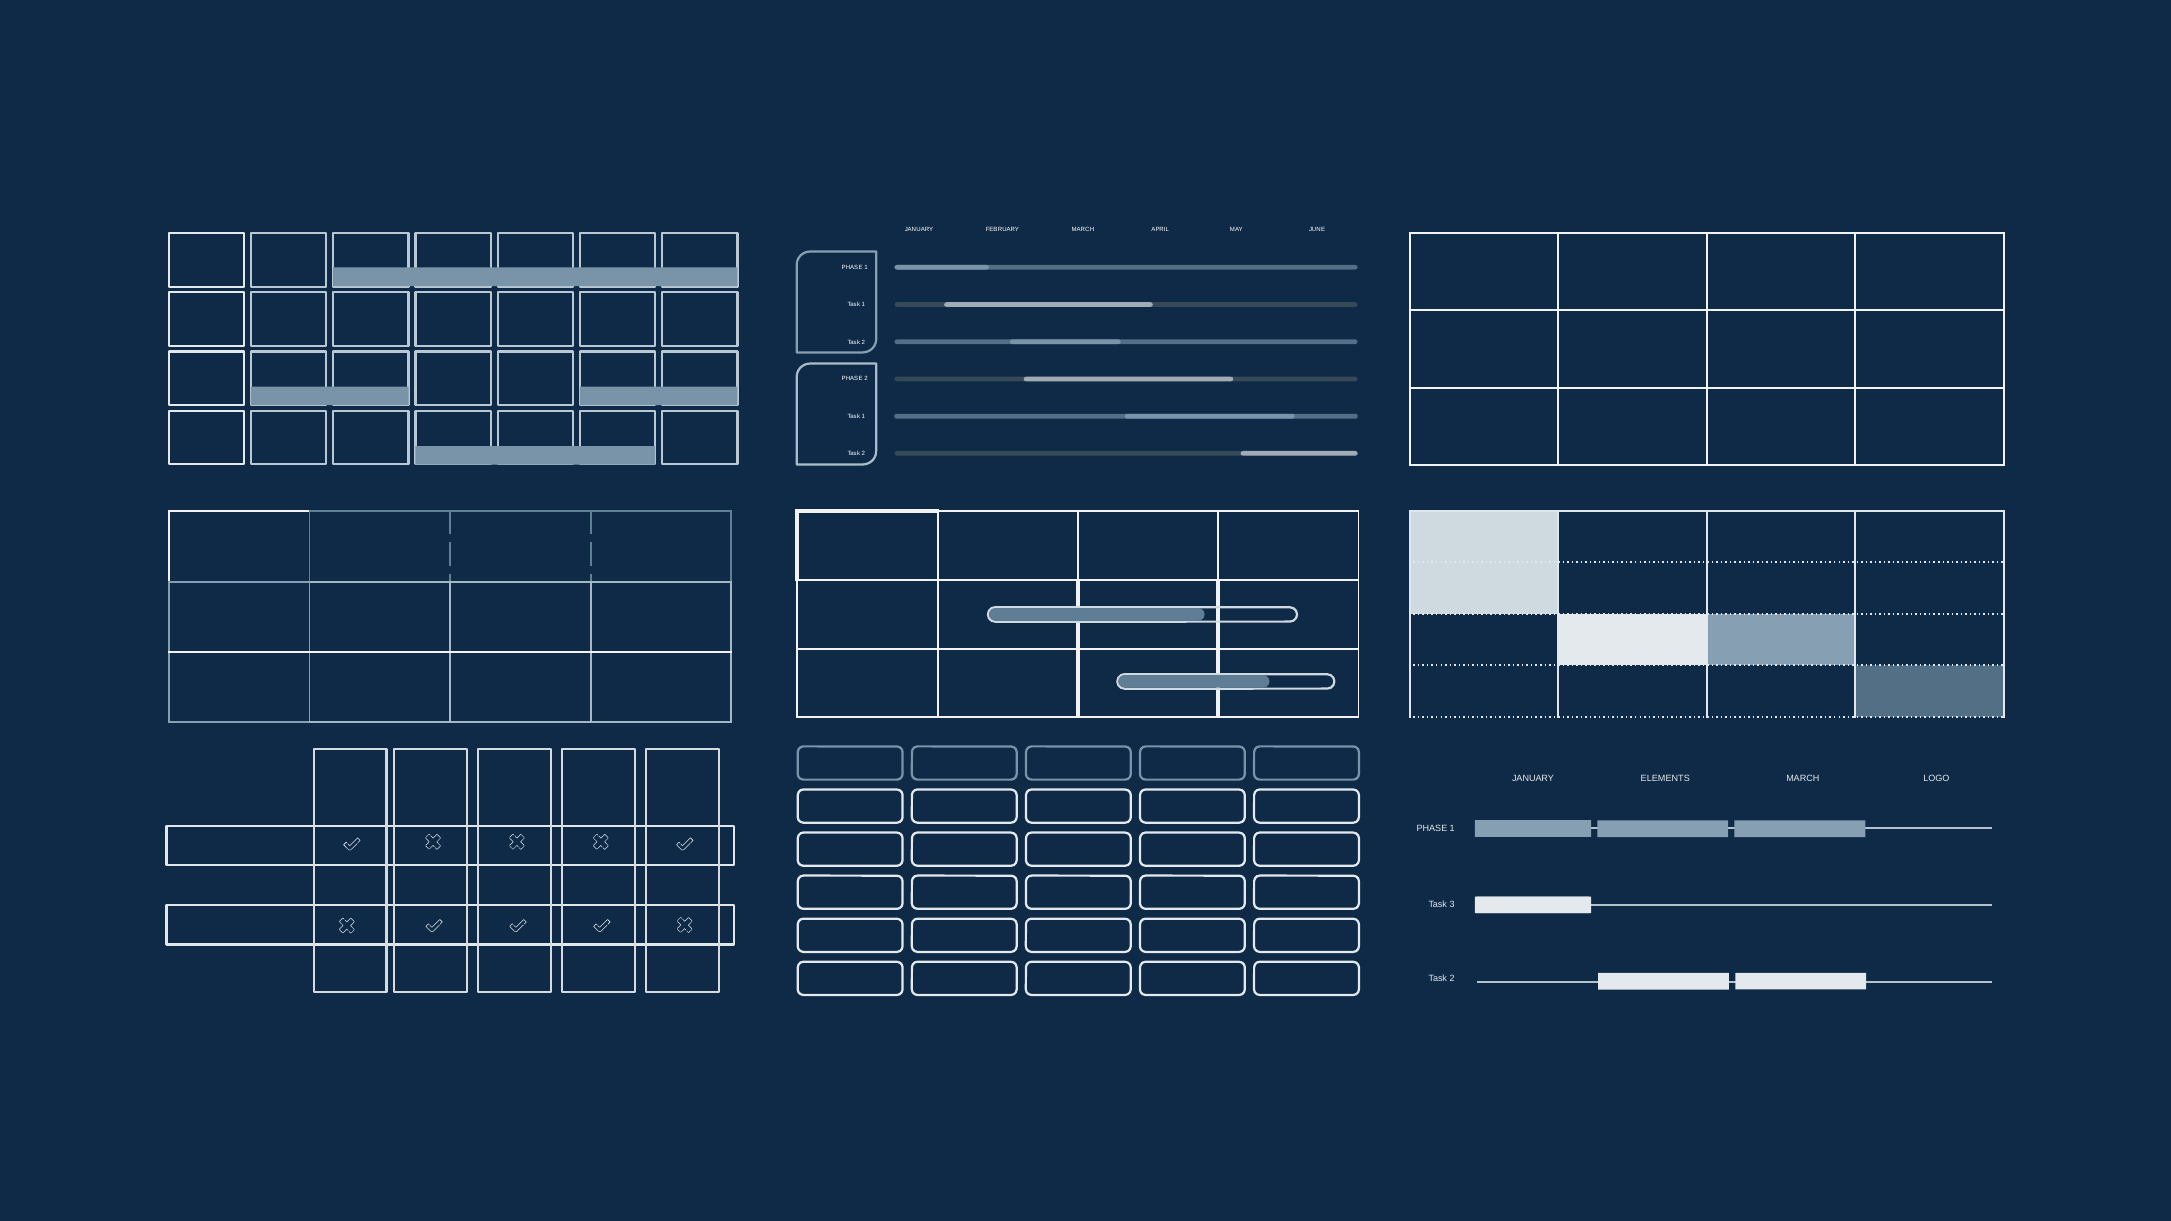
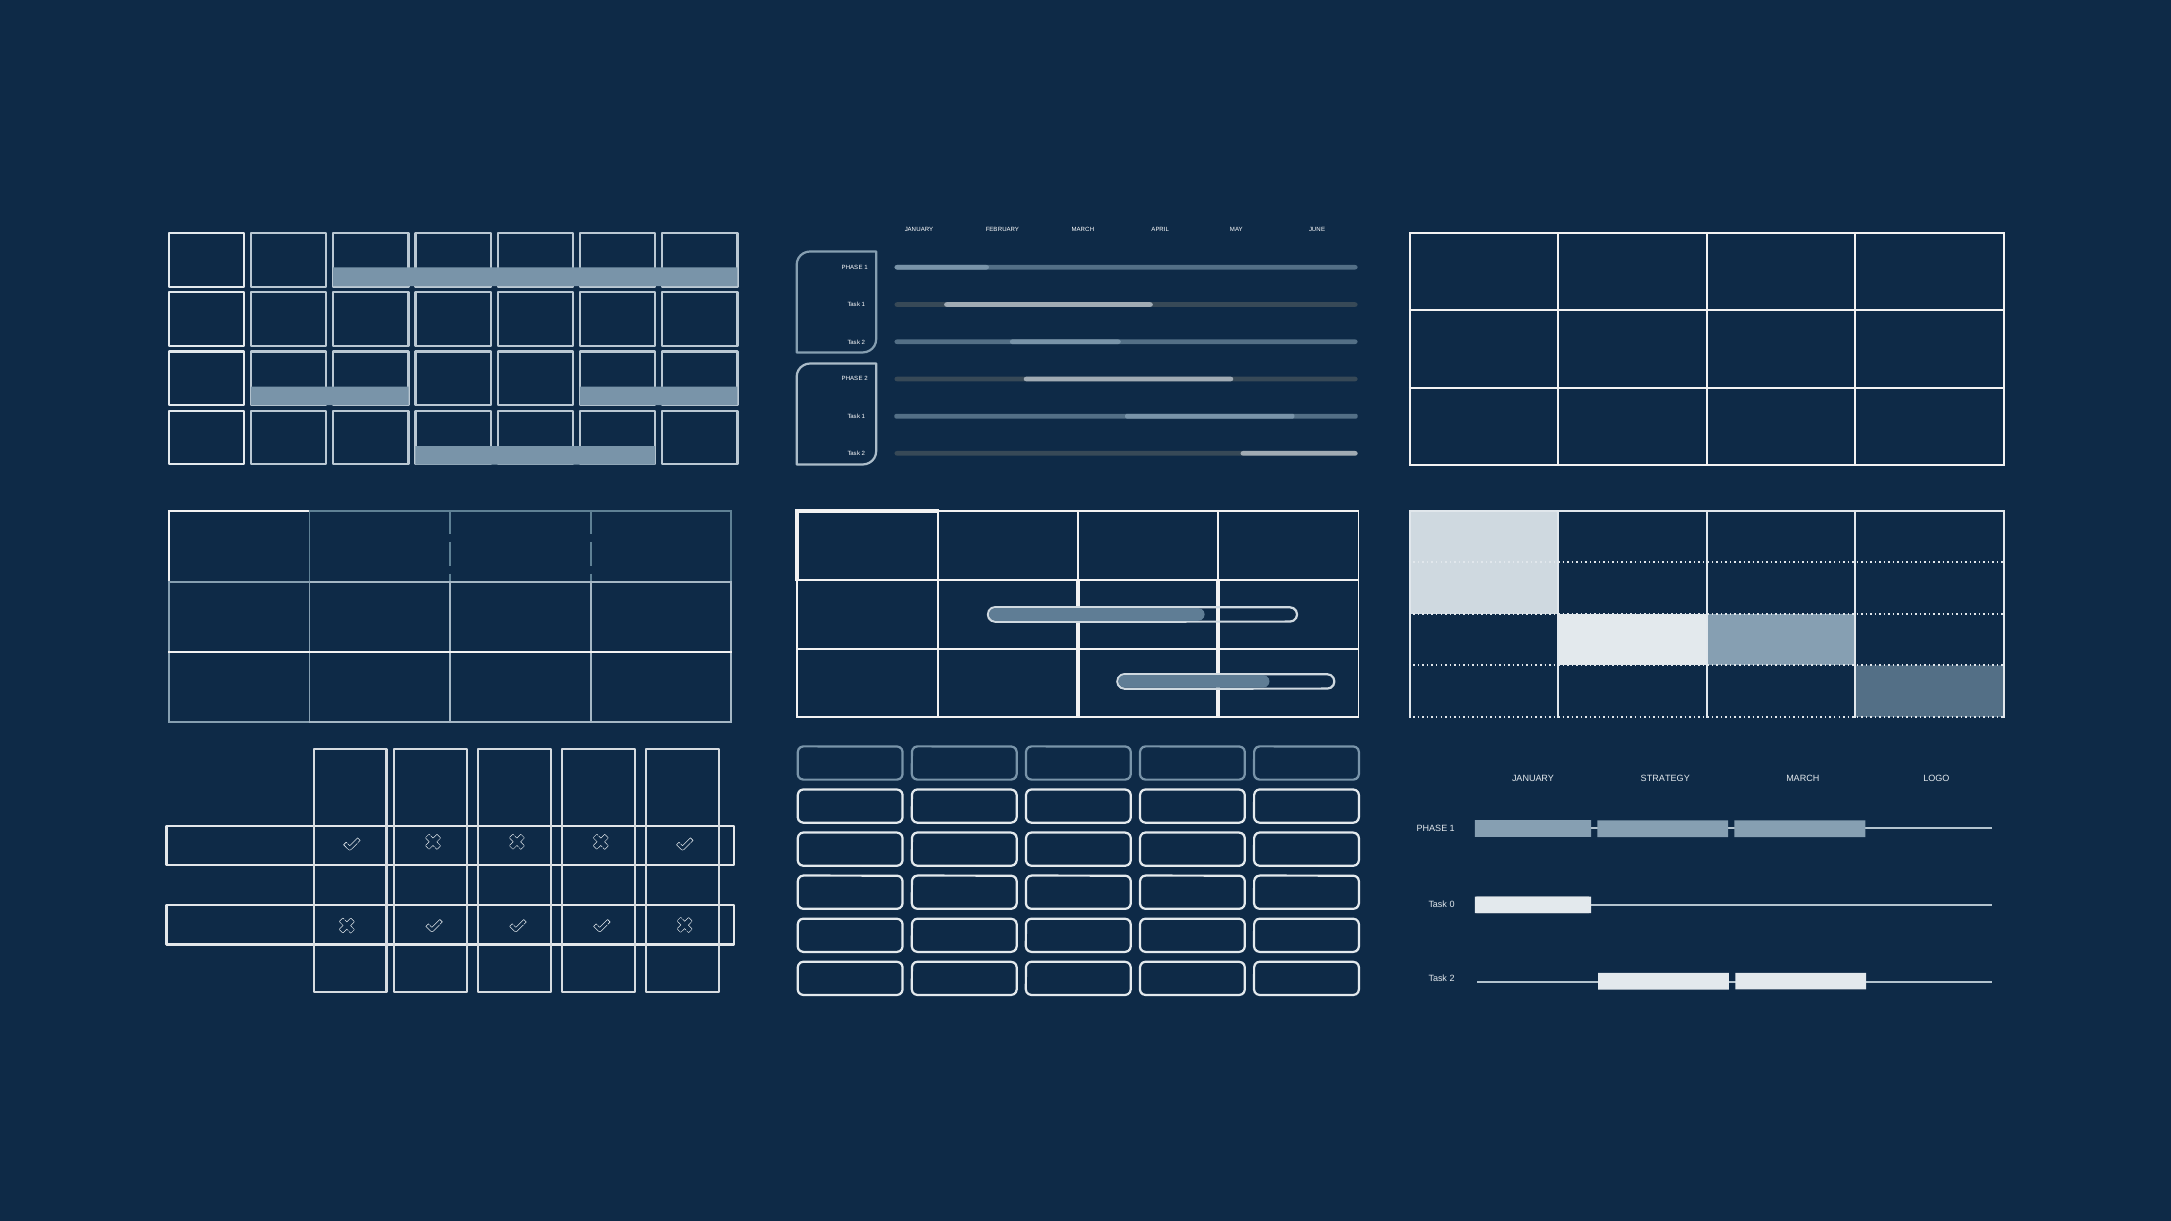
ELEMENTS: ELEMENTS -> STRATEGY (1665, 779)
3: 3 -> 0 (1452, 904)
